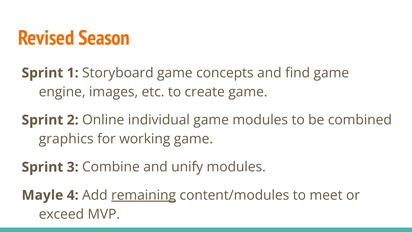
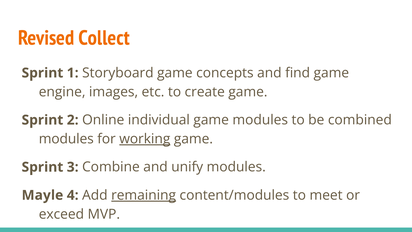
Season: Season -> Collect (104, 38)
graphics: graphics -> modules (66, 139)
working underline: none -> present (145, 139)
